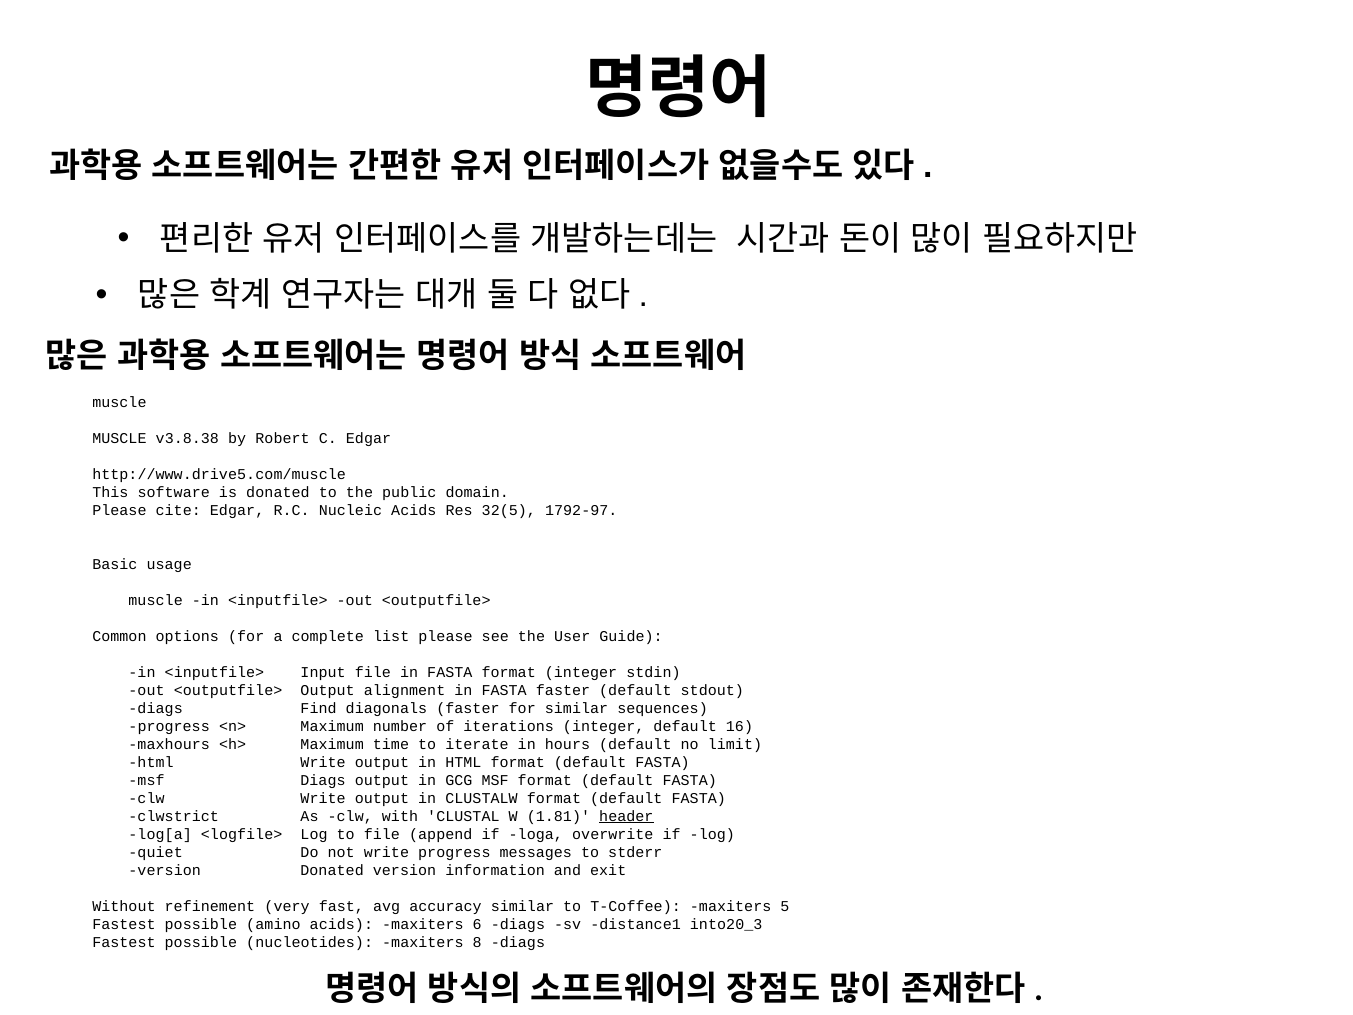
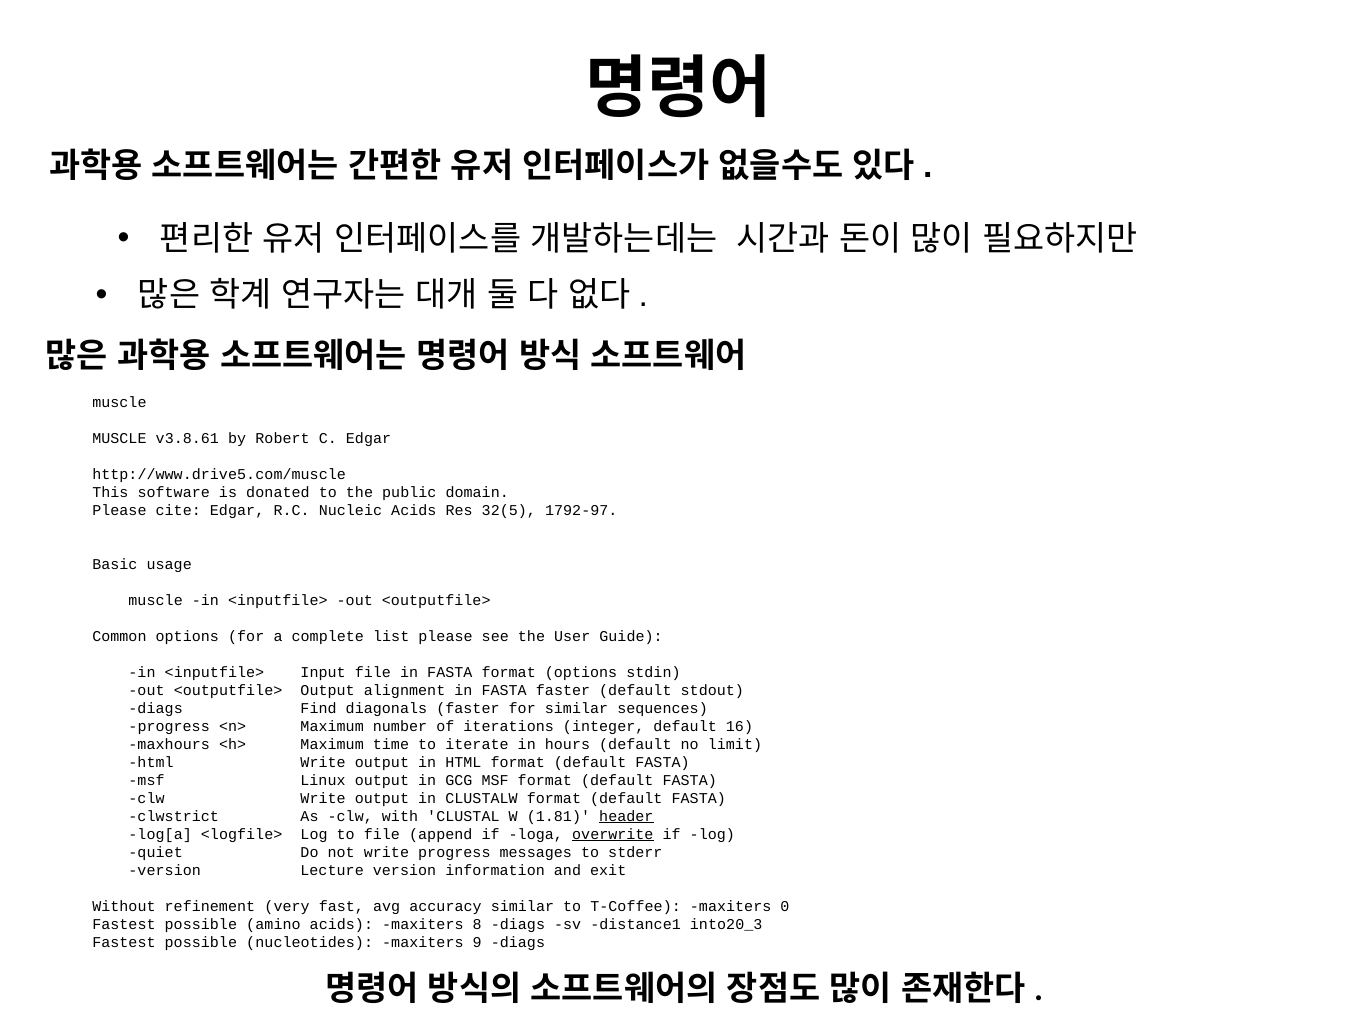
v3.8.38: v3.8.38 -> v3.8.61 (187, 438)
format integer: integer -> options (581, 672)
msf Diags: Diags -> Linux (323, 780)
overwrite underline: none -> present (613, 834)
version Donated: Donated -> Lecture (332, 870)
5: 5 -> 0 (785, 906)
6: 6 -> 8 (477, 924)
8: 8 -> 9 (477, 942)
